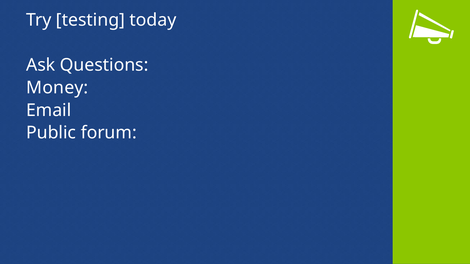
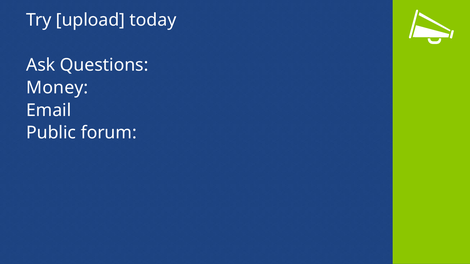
testing: testing -> upload (90, 20)
